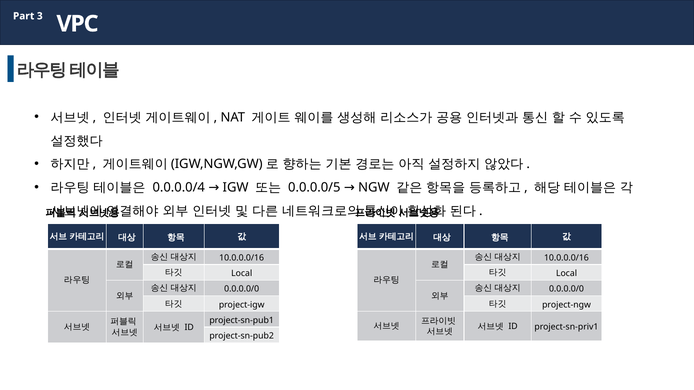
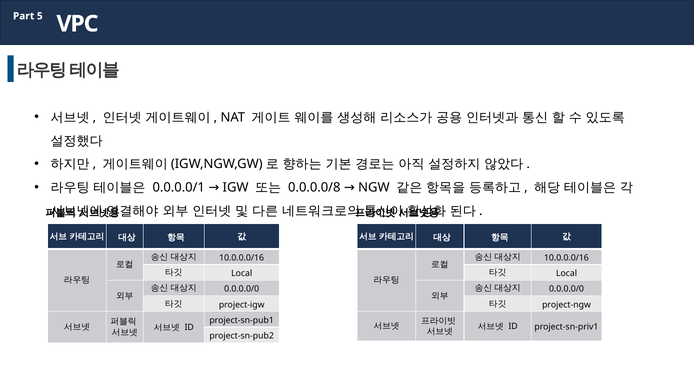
3: 3 -> 5 (40, 16)
0.0.0.0/4: 0.0.0.0/4 -> 0.0.0.0/1 (179, 188)
0.0.0.0/5: 0.0.0.0/5 -> 0.0.0.0/8 (314, 188)
